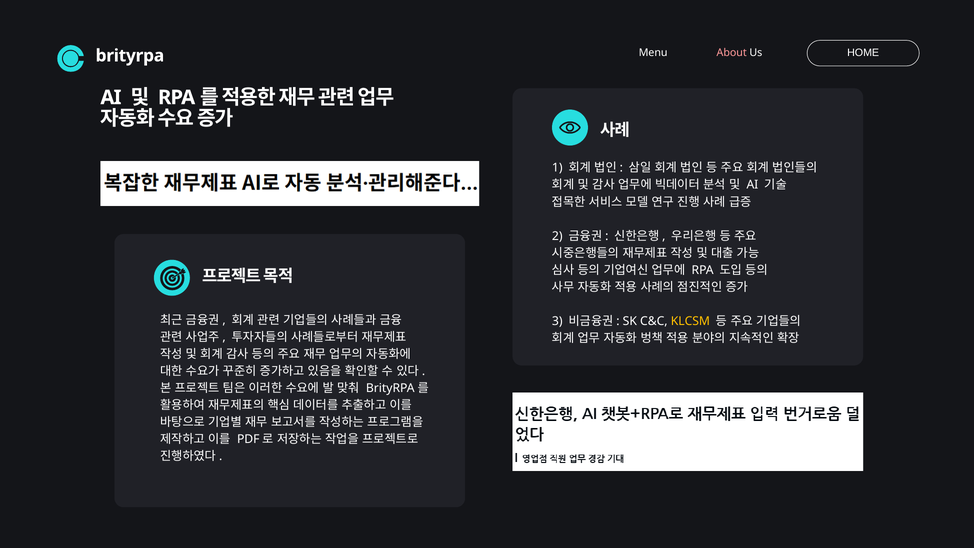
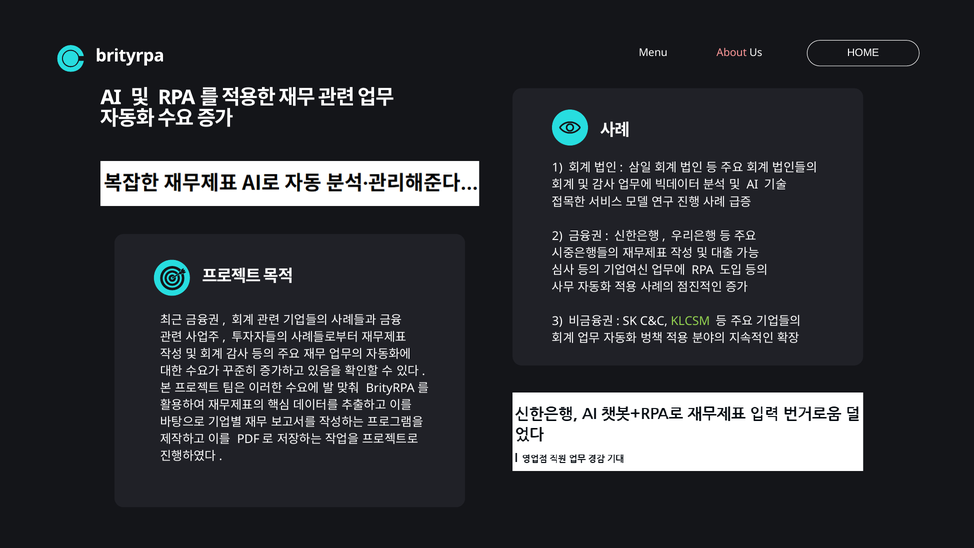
KLCSM colour: yellow -> light green (690, 321)
